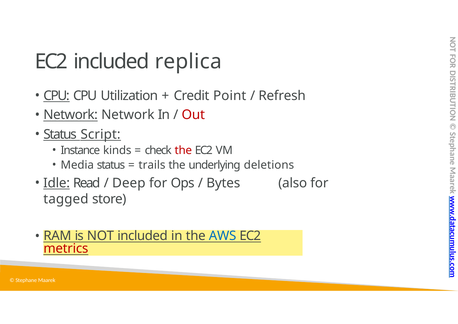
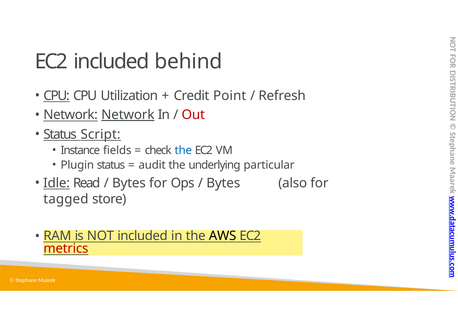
replica: replica -> behind (188, 61)
Network underline: none -> present (128, 115)
kinds: kinds -> fields (117, 150)
the colour: red -> blue (183, 150)
Media: Media -> Plugin (77, 165)
trails: trails -> audit (152, 165)
deletions: deletions -> particular (269, 165)
Deep: Deep -> Bytes (129, 183)
AWS colour: blue -> black (223, 236)
